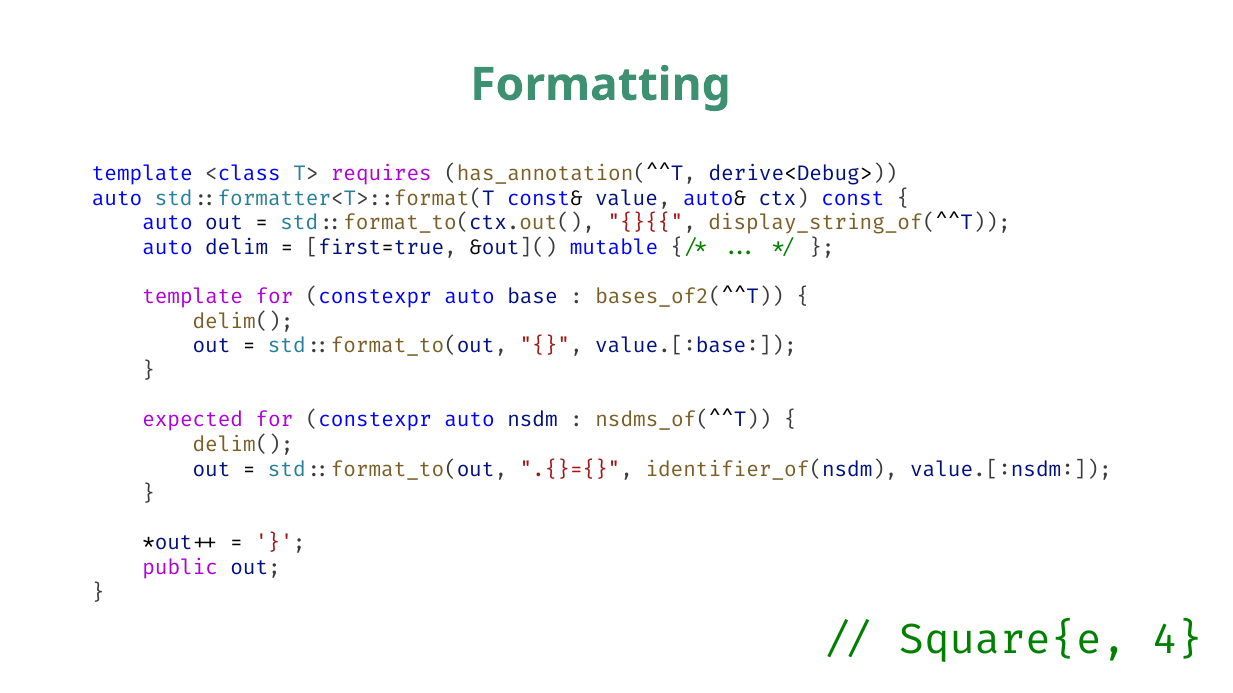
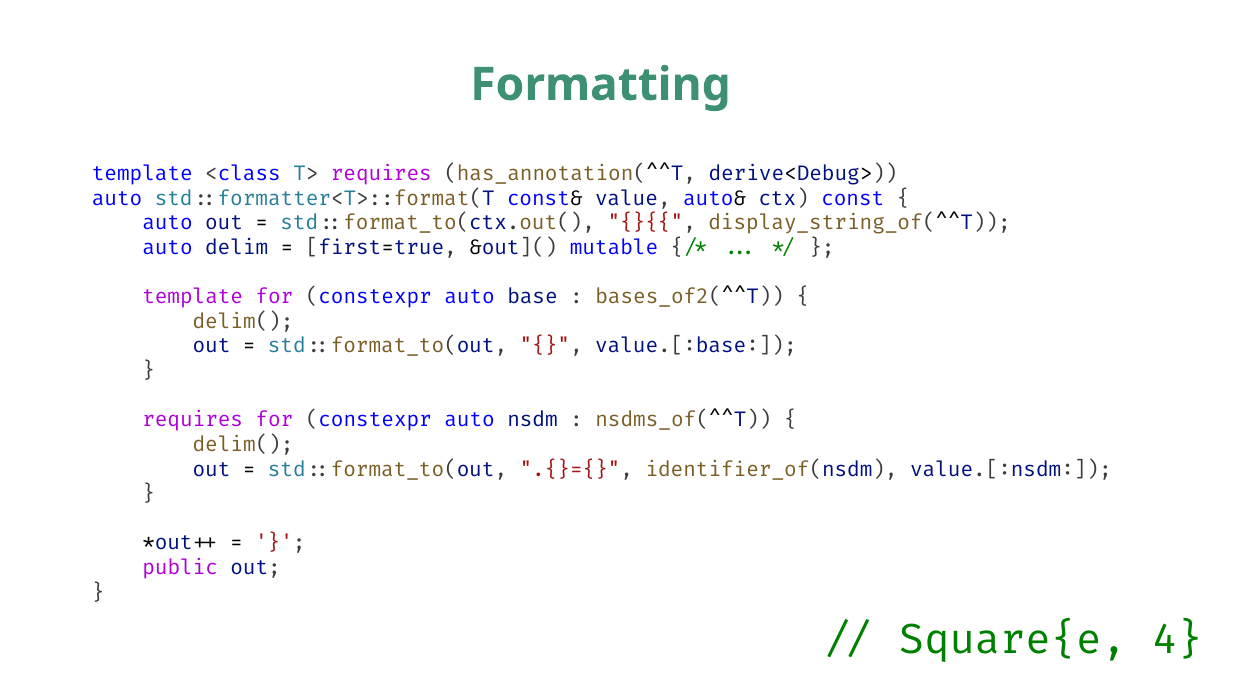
expected: expected -> requires (193, 420)
